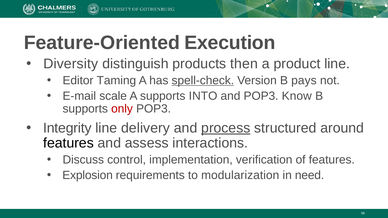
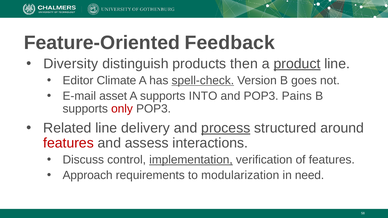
Execution: Execution -> Feedback (230, 43)
product underline: none -> present (297, 64)
Taming: Taming -> Climate (116, 80)
pays: pays -> goes (304, 80)
scale: scale -> asset (113, 96)
Know: Know -> Pains (297, 96)
Integrity: Integrity -> Related (67, 128)
features colour: black -> red (68, 143)
implementation underline: none -> present (191, 160)
Explosion: Explosion -> Approach (88, 175)
